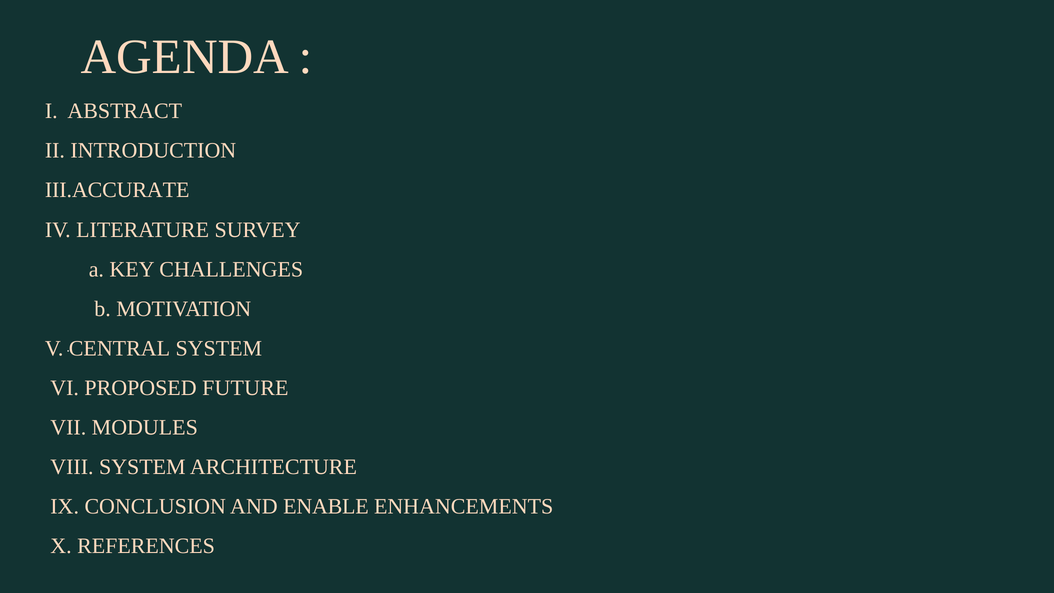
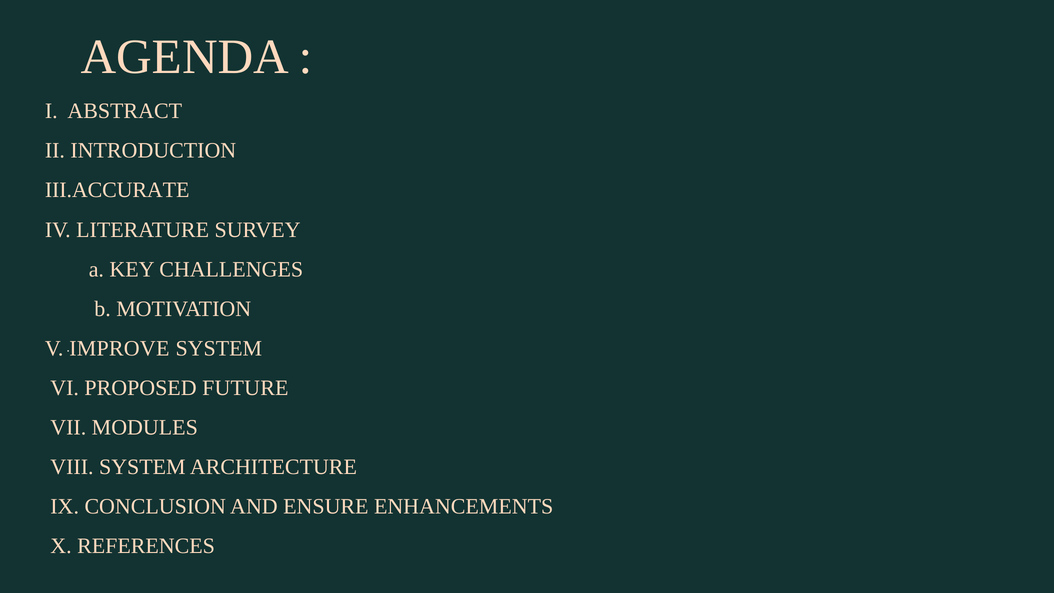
CENTRAL: CENTRAL -> IMPROVE (119, 348)
ENABLE: ENABLE -> ENSURE (326, 506)
